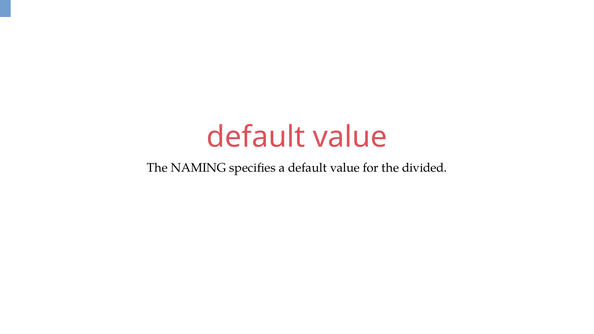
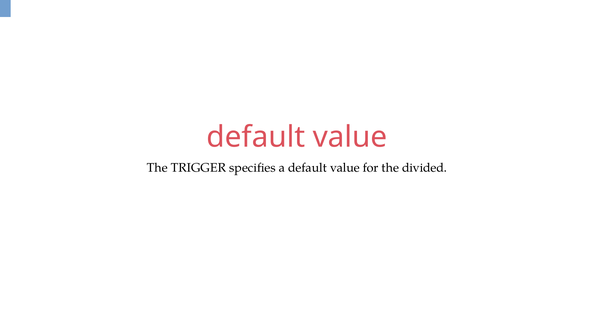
NAMING: NAMING -> TRIGGER (198, 168)
